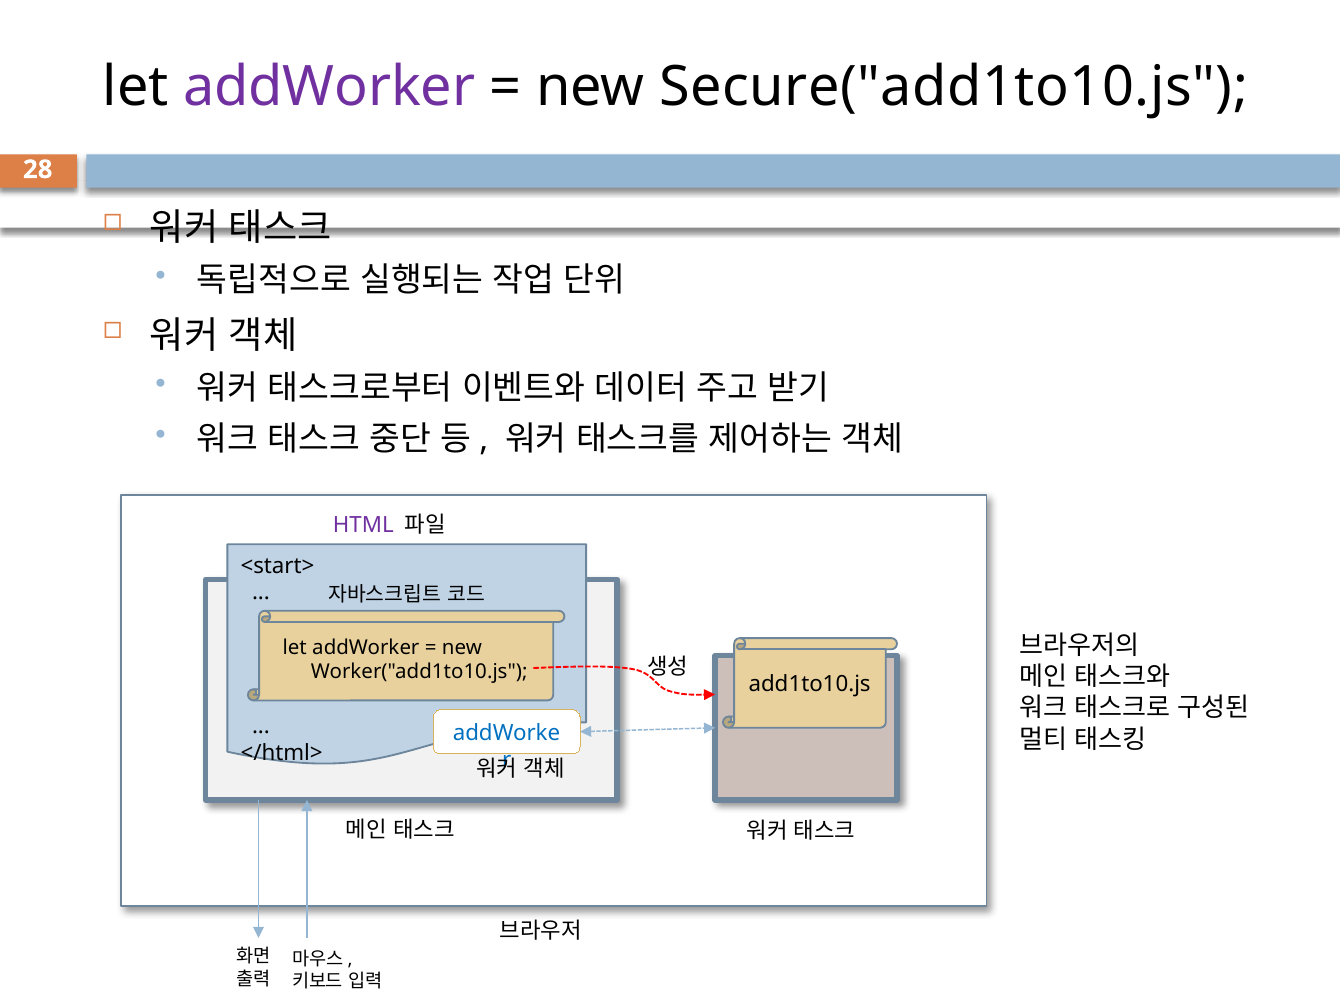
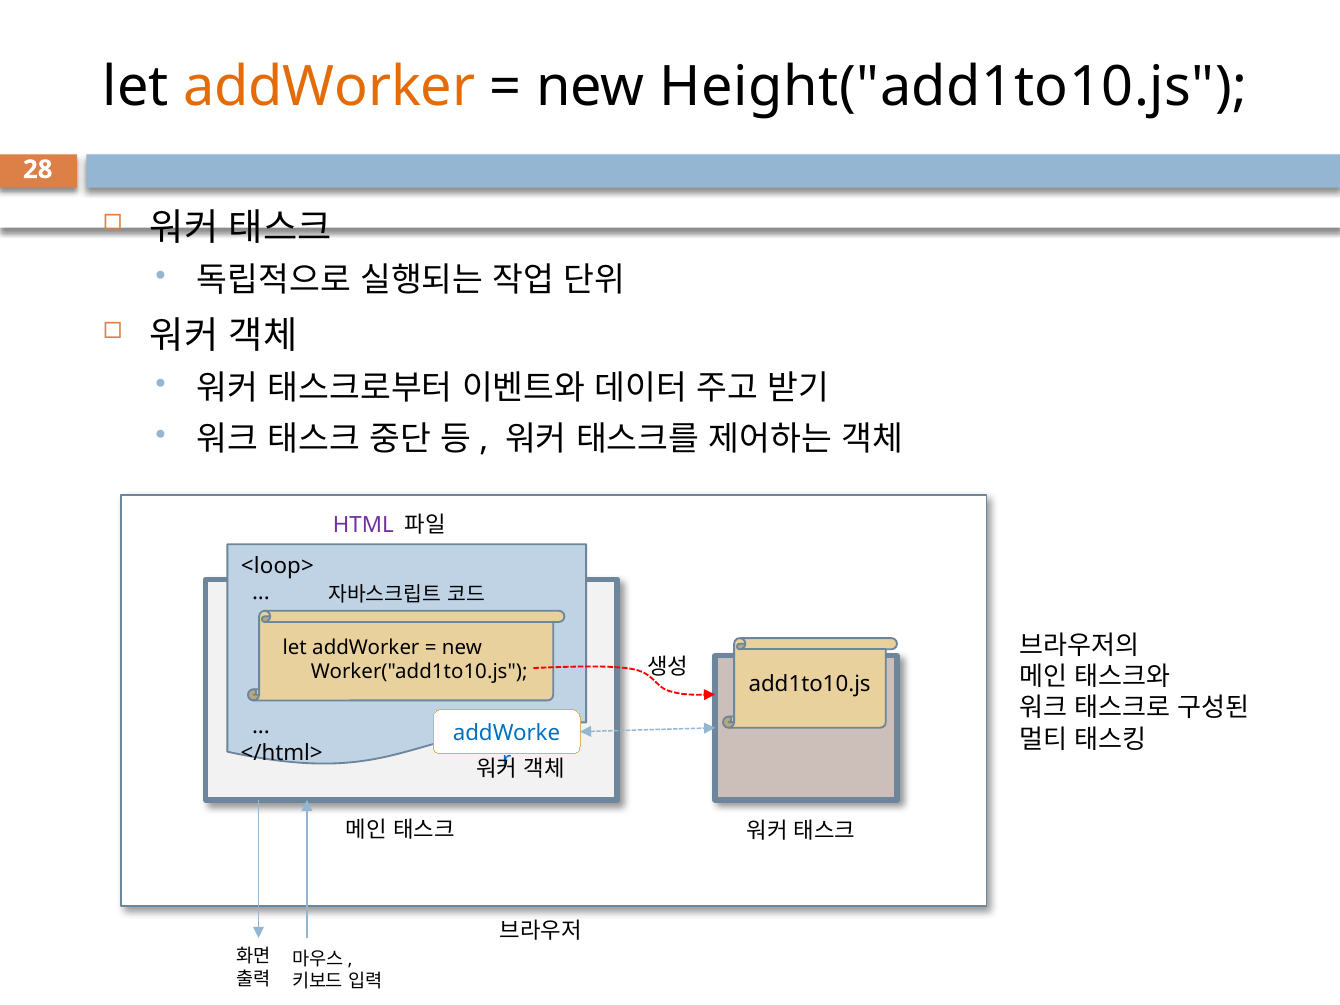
addWorker colour: purple -> orange (329, 87)
Secure("add1to10.js: Secure("add1to10.js -> Height("add1to10.js (954, 87)
<start>: <start> -> <loop> (277, 566)
